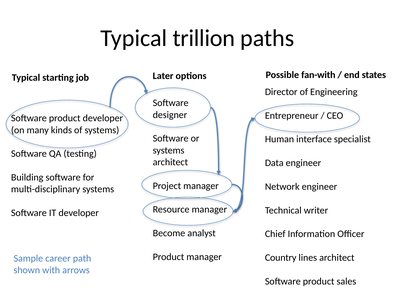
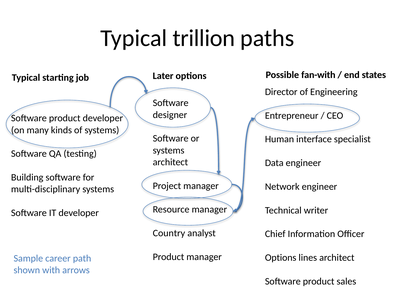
Become: Become -> Country (169, 233)
Country: Country -> Options (281, 258)
